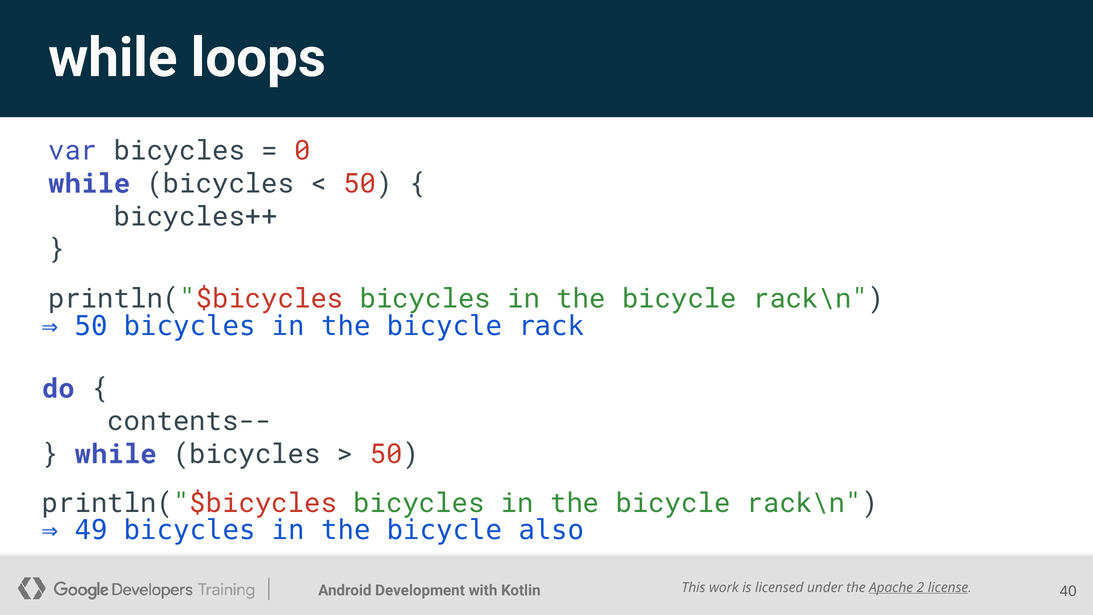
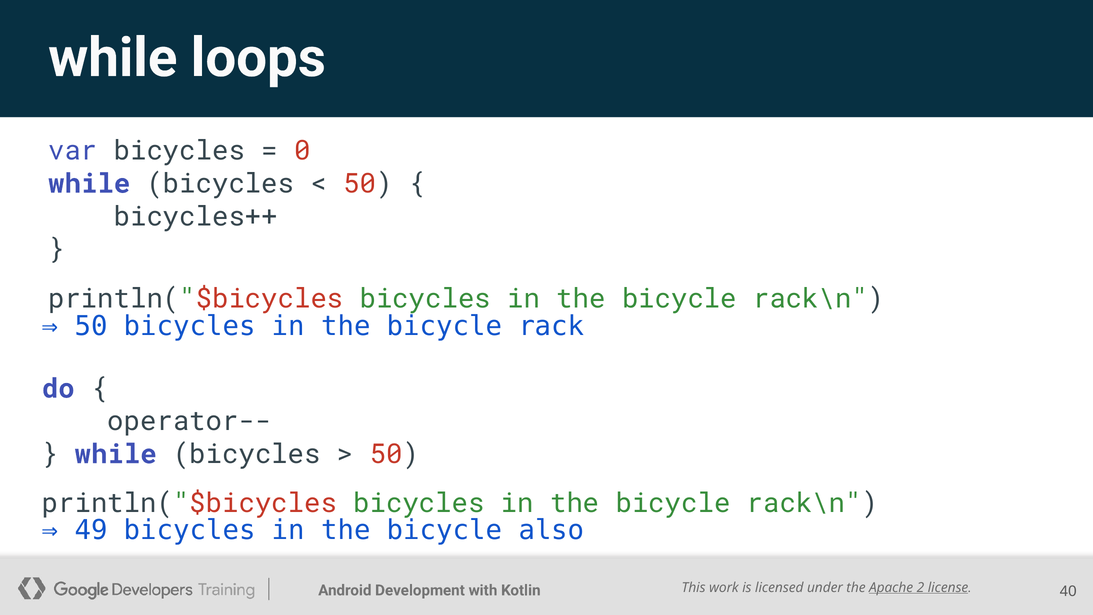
contents--: contents-- -> operator-- (189, 421)
